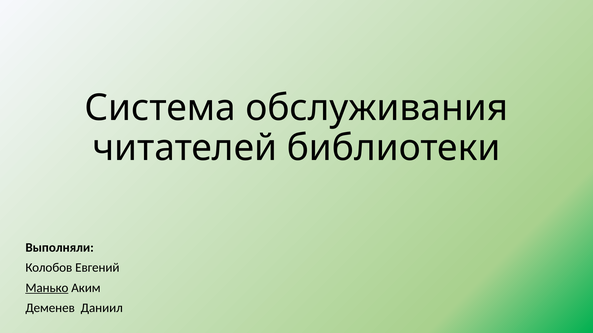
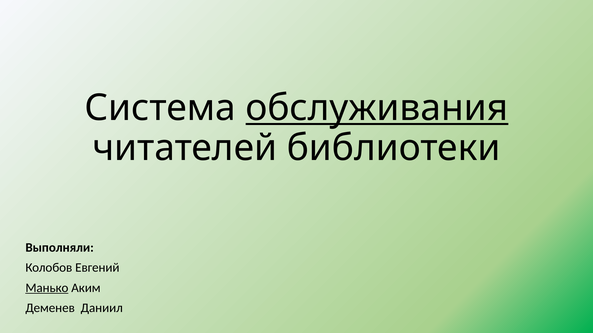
обслуживания underline: none -> present (377, 108)
